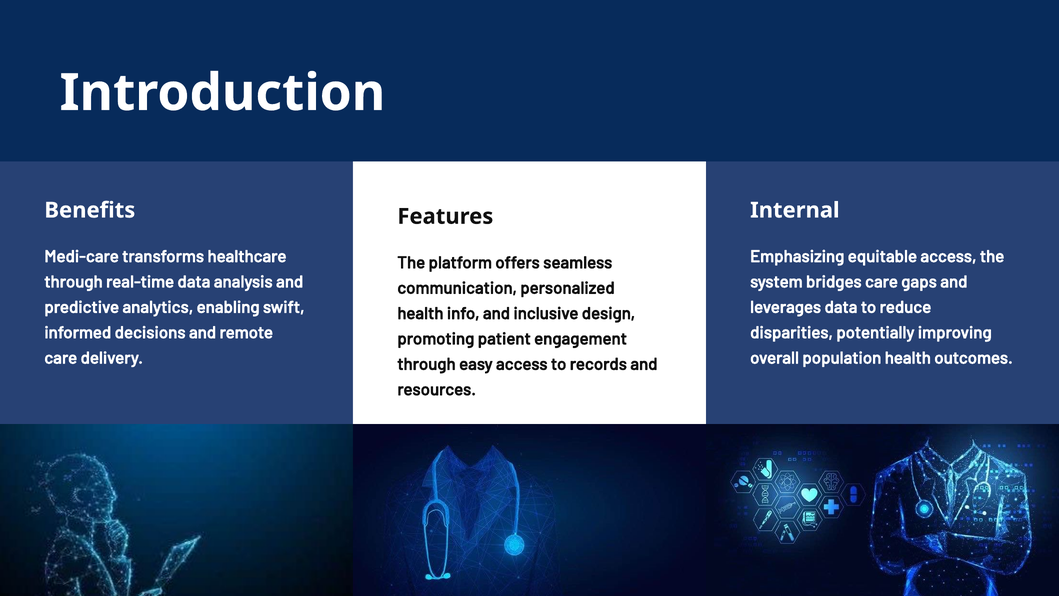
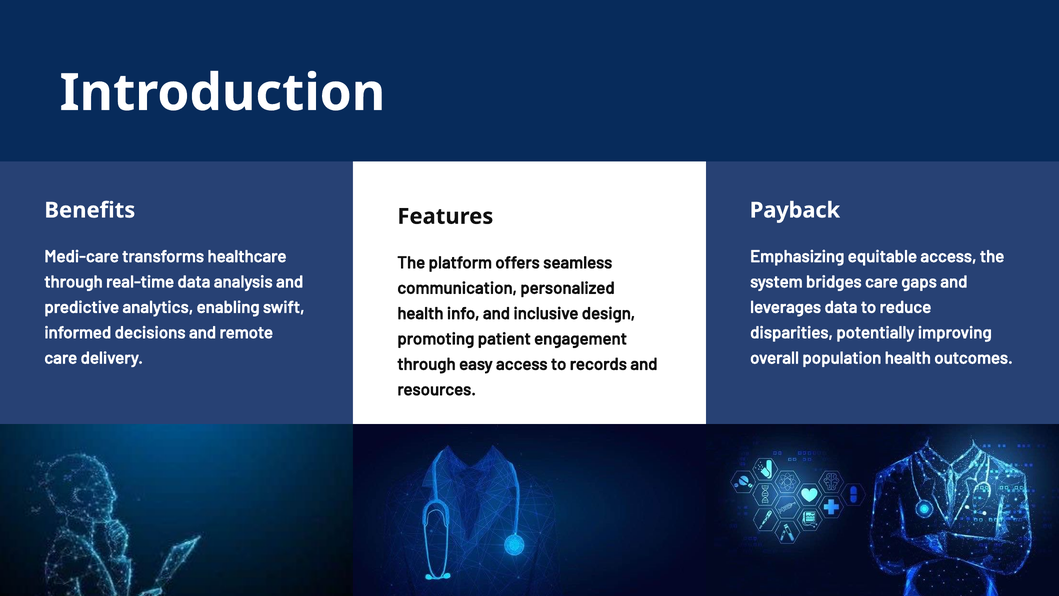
Internal: Internal -> Payback (795, 210)
